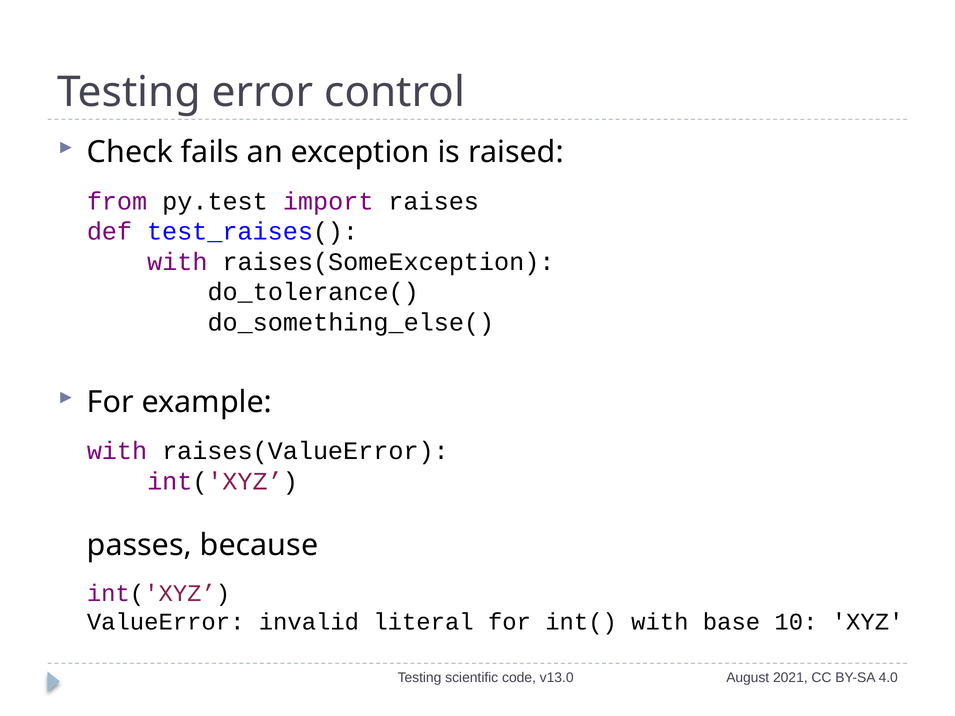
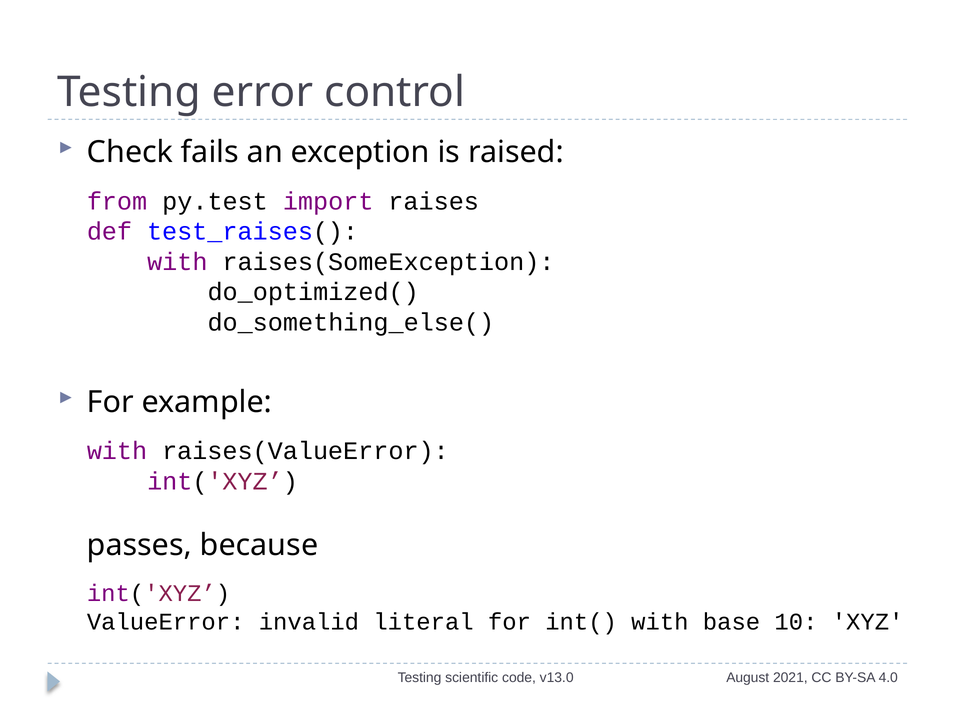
do_tolerance(: do_tolerance( -> do_optimized( (313, 292)
